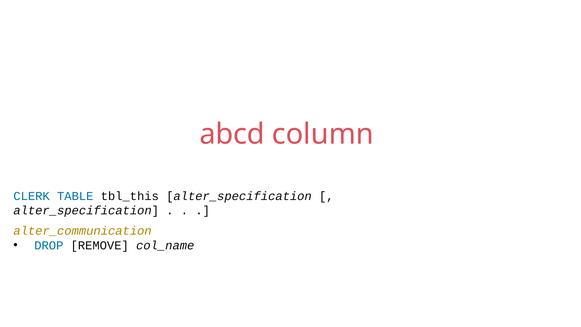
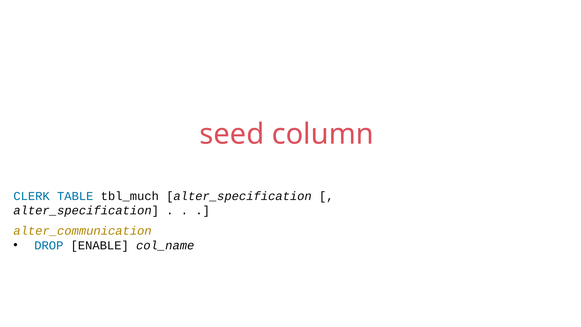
abcd: abcd -> seed (232, 134)
tbl_this: tbl_this -> tbl_much (130, 196)
REMOVE: REMOVE -> ENABLE (100, 245)
